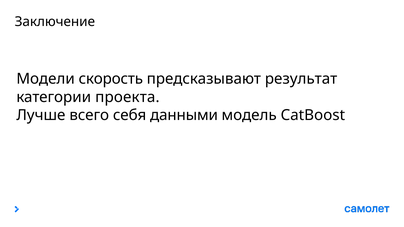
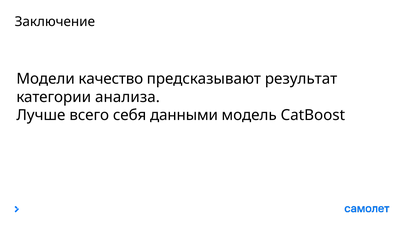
скорость: скорость -> качество (111, 79)
проекта: проекта -> анализа (127, 97)
